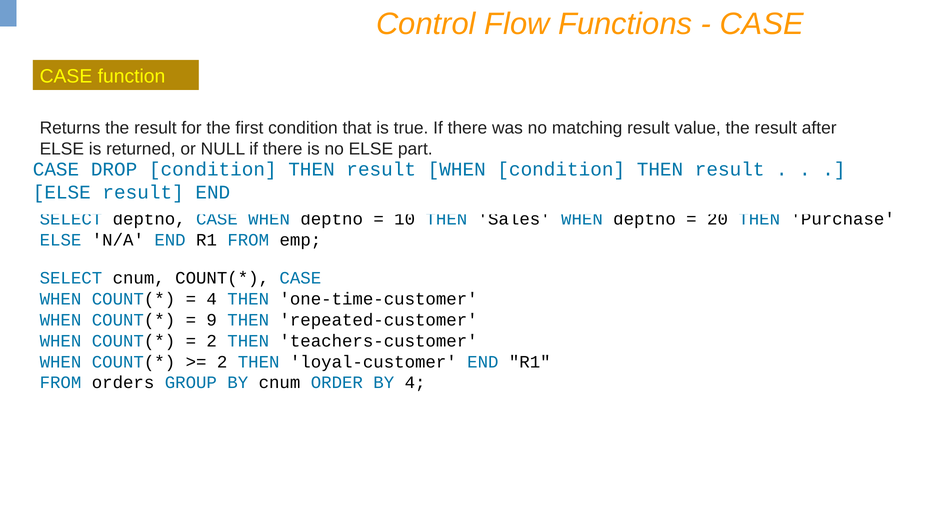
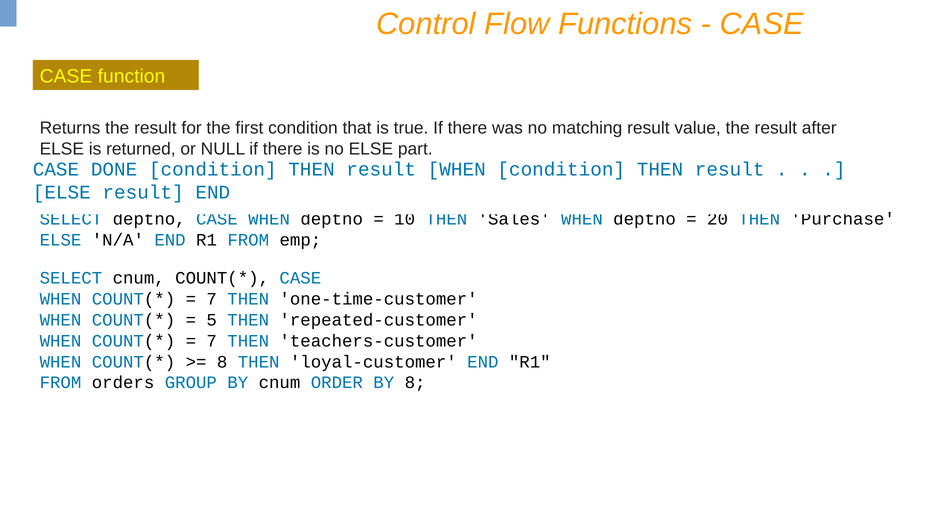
DROP: DROP -> DONE (114, 169)
4: 4 -> 7 (212, 299)
9: 9 -> 5 (212, 320)
2: 2 -> 7 (212, 341)
2: 2 -> 8 (222, 361)
BY 4: 4 -> 8 (415, 382)
